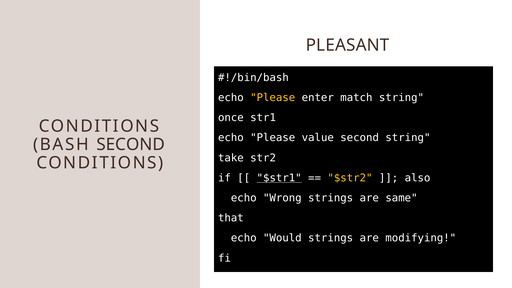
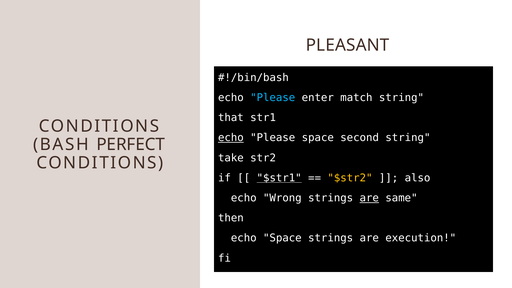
Please colour: yellow -> light blue (273, 98)
once: once -> that (231, 118)
echo underline: none -> present (231, 138)
Please value: value -> space (318, 138)
BASH SECOND: SECOND -> PERFECT (131, 145)
are underline: none -> present (369, 198)
that: that -> then (231, 218)
echo Would: Would -> Space (282, 238)
modifying: modifying -> execution (421, 238)
